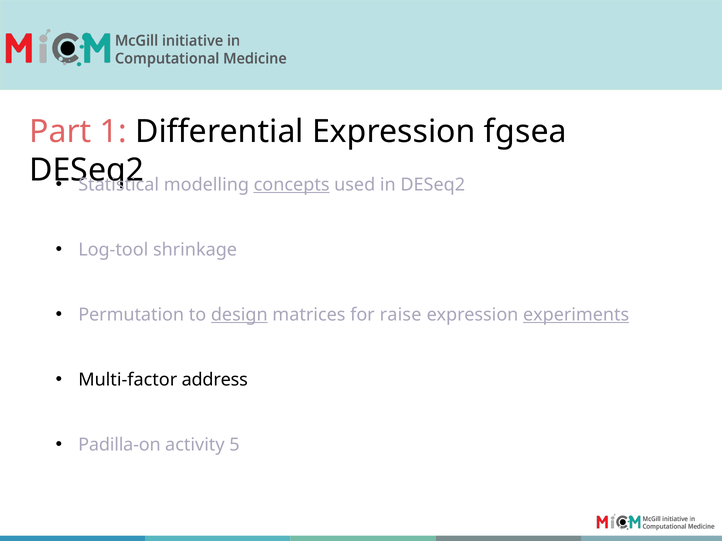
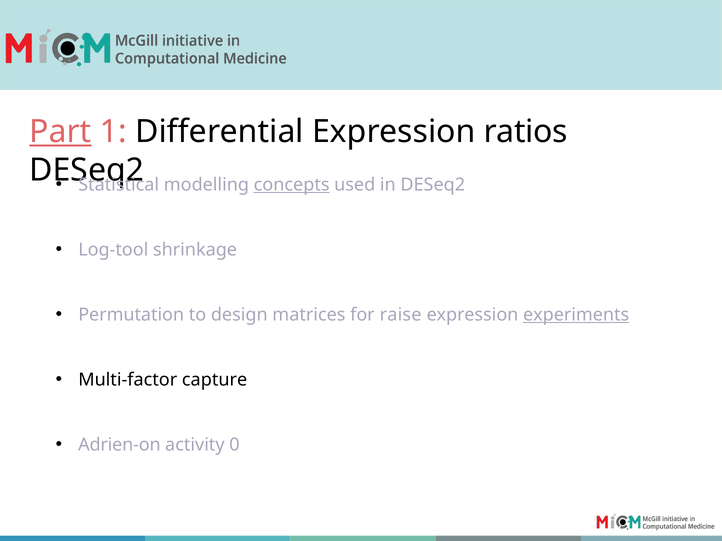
Part underline: none -> present (60, 132)
fgsea: fgsea -> ratios (526, 132)
design underline: present -> none (239, 315)
address: address -> capture (215, 380)
Padilla-on: Padilla-on -> Adrien-on (119, 445)
5: 5 -> 0 (234, 445)
